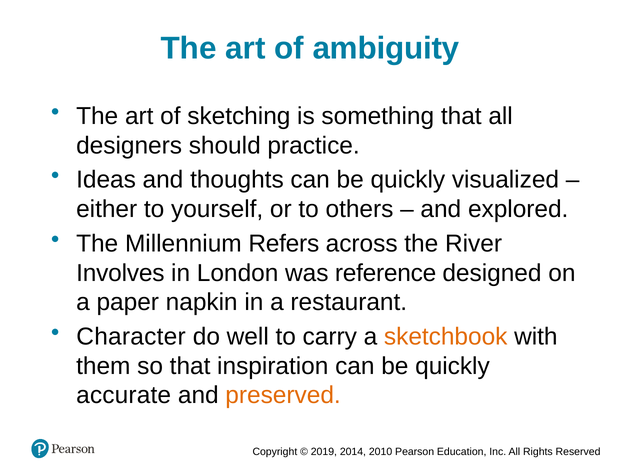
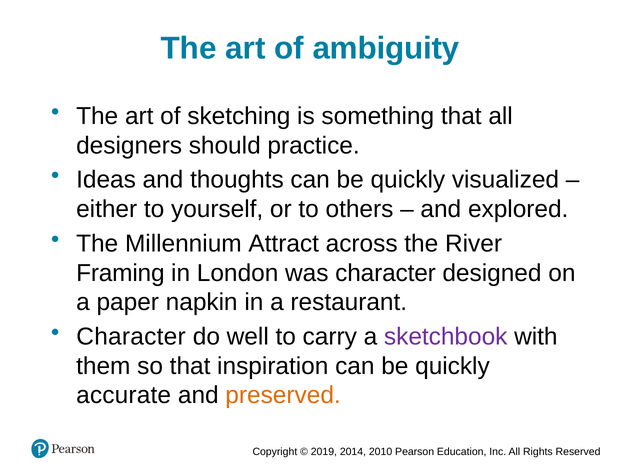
Refers: Refers -> Attract (284, 243)
Involves: Involves -> Framing (120, 273)
was reference: reference -> character (386, 273)
sketchbook colour: orange -> purple (446, 336)
